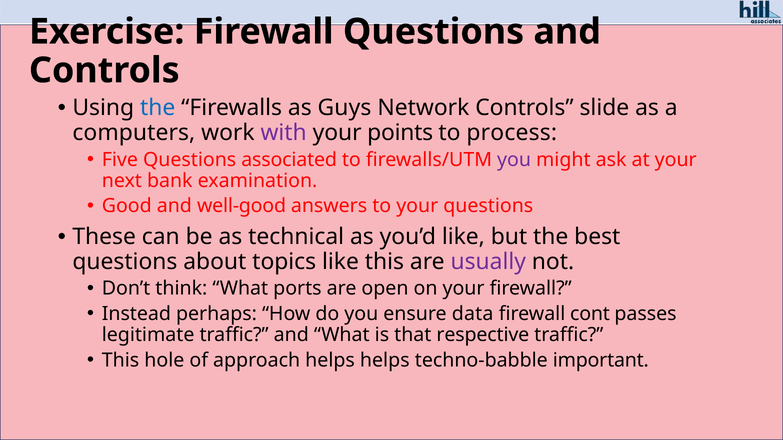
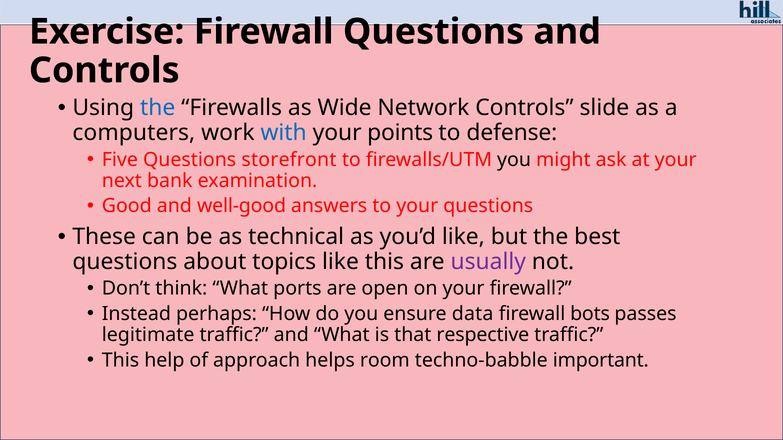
Guys: Guys -> Wide (345, 108)
with colour: purple -> blue (284, 133)
process: process -> defense (512, 133)
associated: associated -> storefront (289, 160)
you colour: purple -> black (514, 160)
cont: cont -> bots (590, 314)
hole: hole -> help (164, 360)
helps helps: helps -> room (385, 360)
